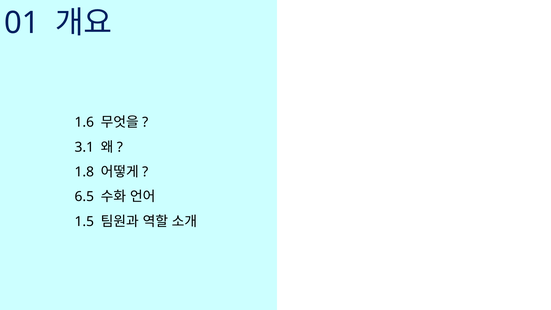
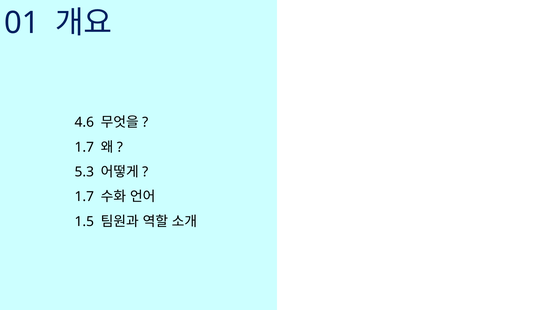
1.6: 1.6 -> 4.6 (84, 122)
3.1: 3.1 -> 1.7 (84, 147)
1.8: 1.8 -> 5.3 (84, 172)
6.5: 6.5 -> 1.7 (84, 197)
